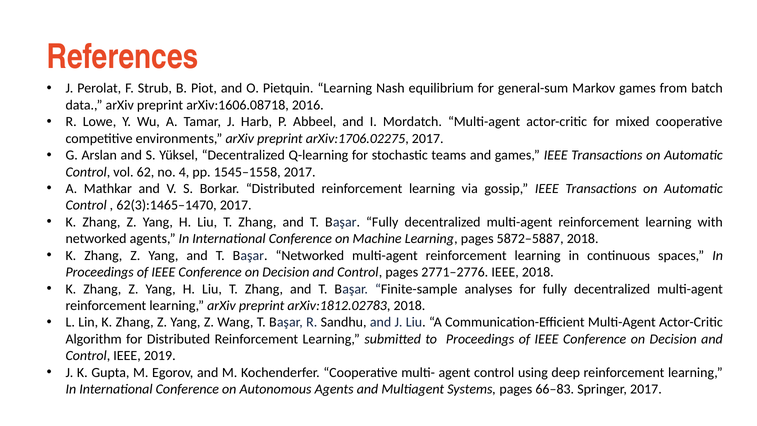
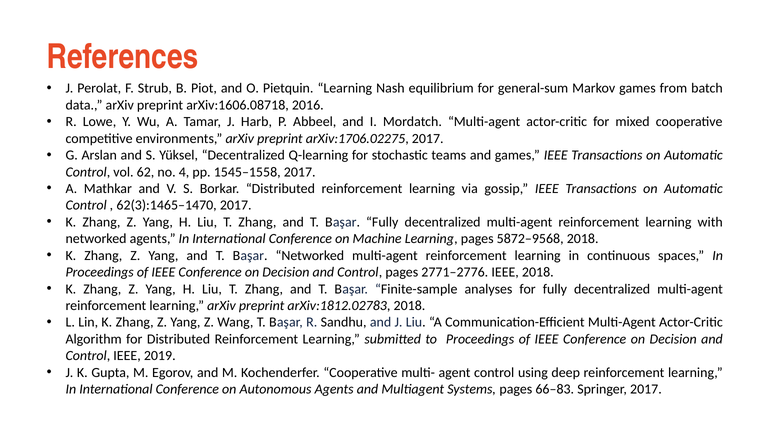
5872–5887: 5872–5887 -> 5872–9568 (530, 239)
